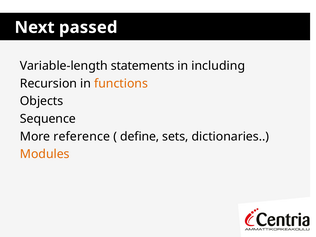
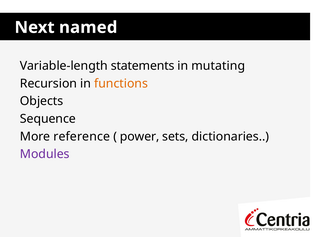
passed: passed -> named (88, 27)
including: including -> mutating (218, 66)
define: define -> power (140, 136)
Modules colour: orange -> purple (45, 154)
